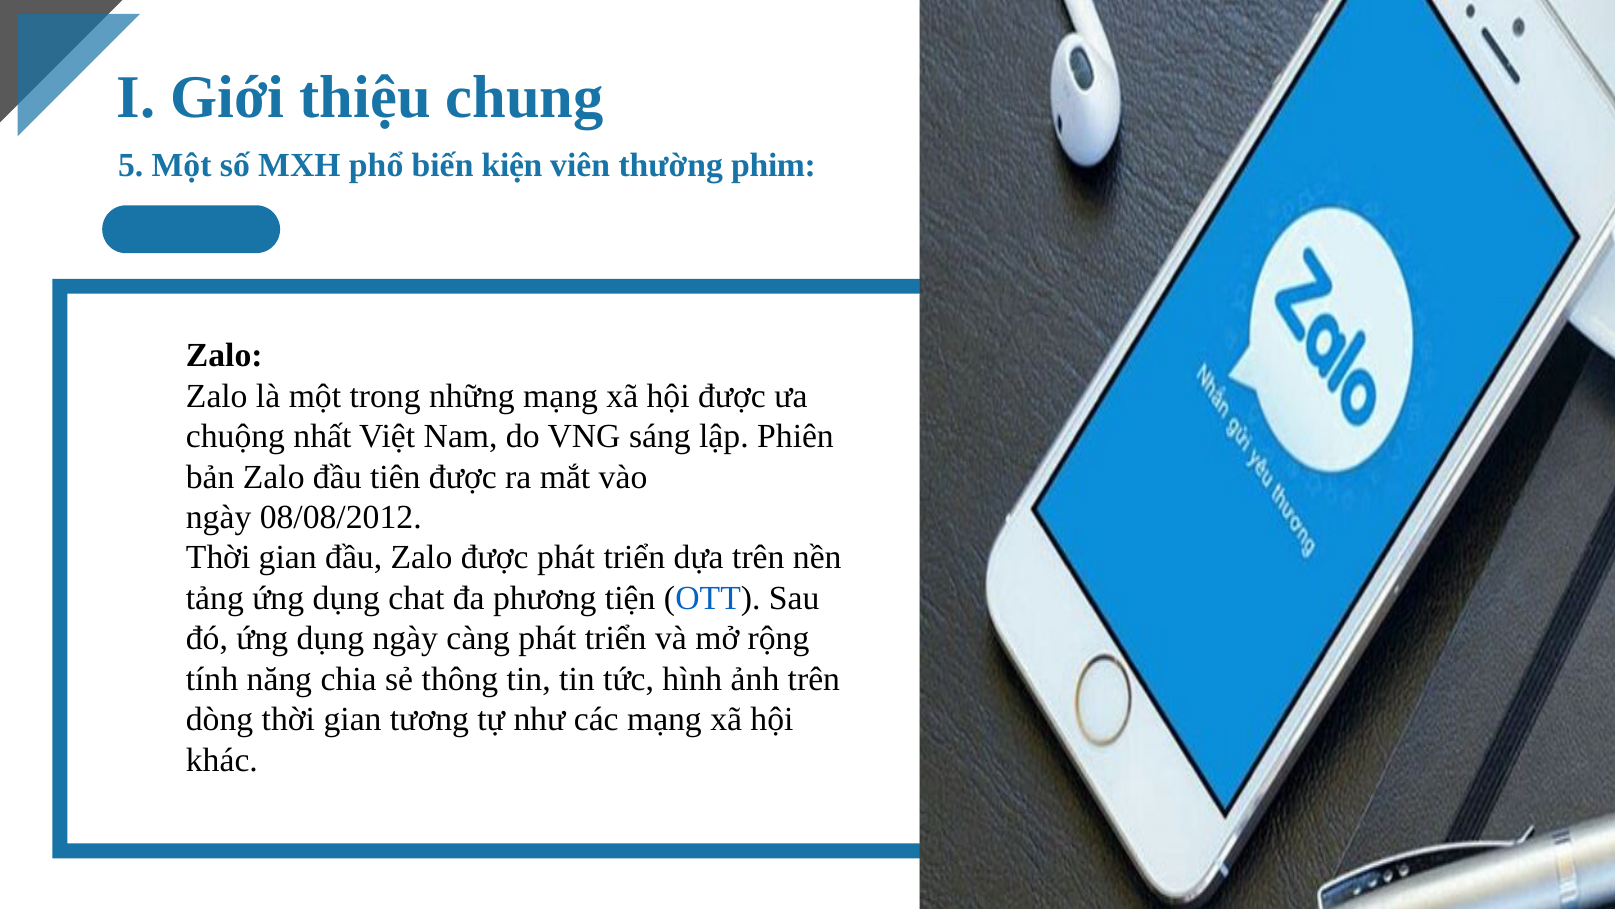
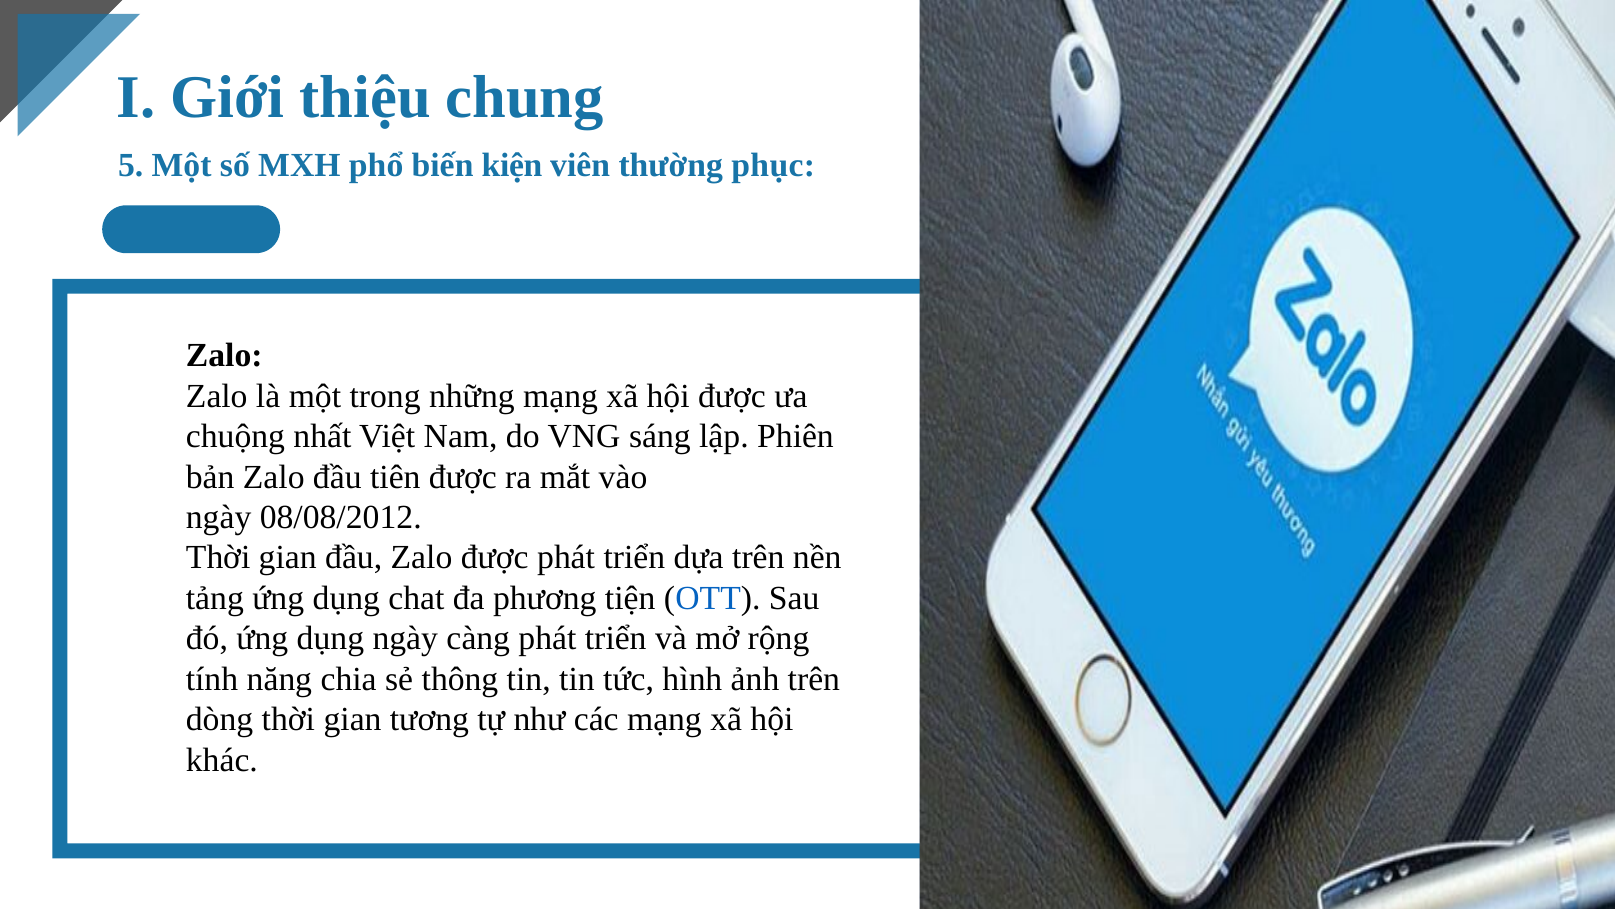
phim: phim -> phục (773, 165)
